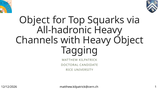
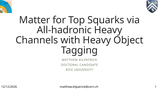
Object: Object -> Matter (35, 20)
